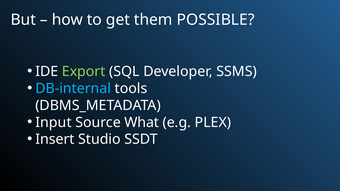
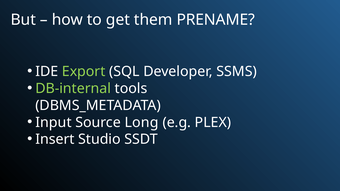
POSSIBLE: POSSIBLE -> PRENAME (216, 20)
DB-internal colour: light blue -> light green (73, 89)
What: What -> Long (142, 123)
